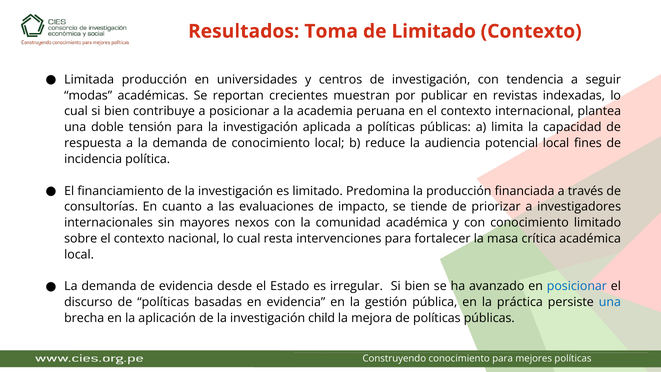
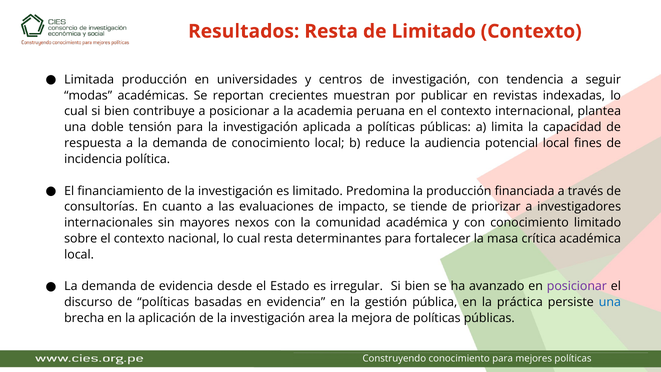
Resultados Toma: Toma -> Resta (331, 31)
intervenciones: intervenciones -> determinantes (339, 239)
posicionar colour: blue -> purple (577, 286)
child: child -> area (321, 318)
